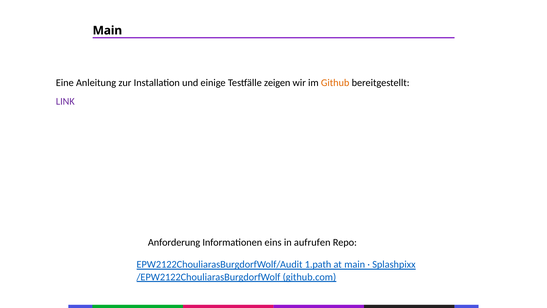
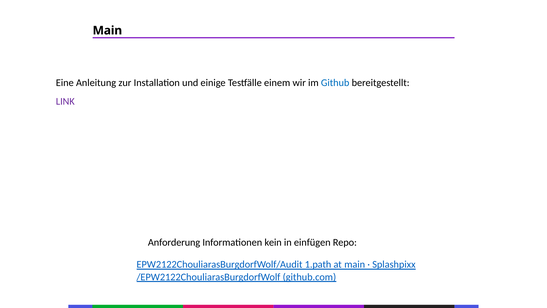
zeigen: zeigen -> einem (277, 83)
Github colour: orange -> blue (335, 83)
eins: eins -> kein (273, 242)
aufrufen: aufrufen -> einfügen (312, 242)
